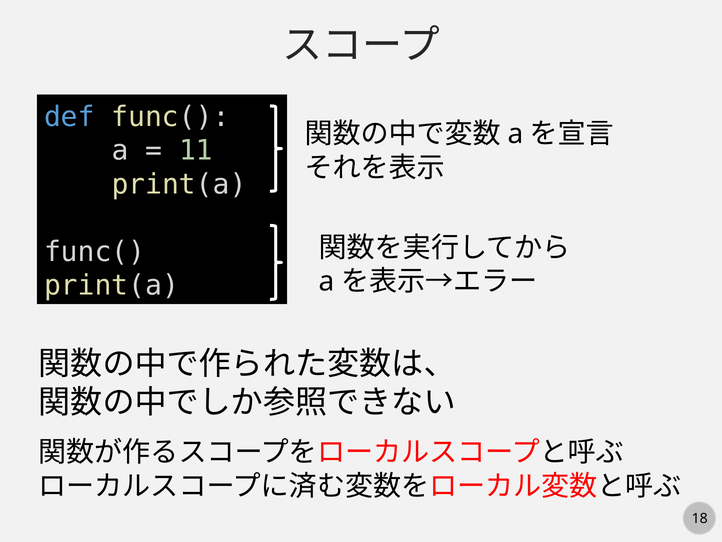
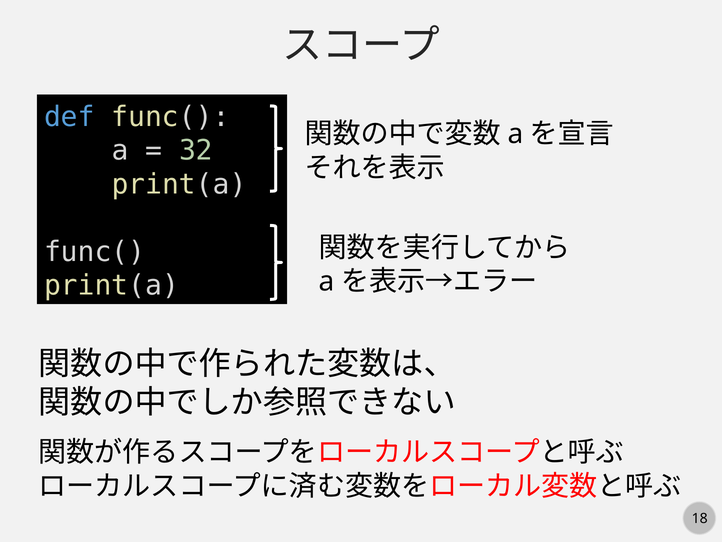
11: 11 -> 32 (196, 151)
